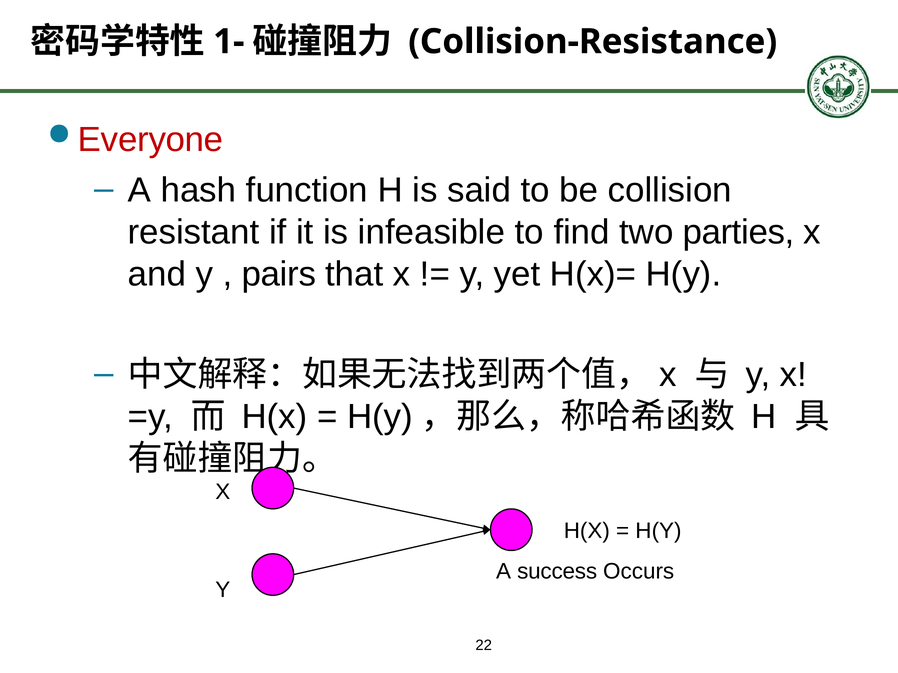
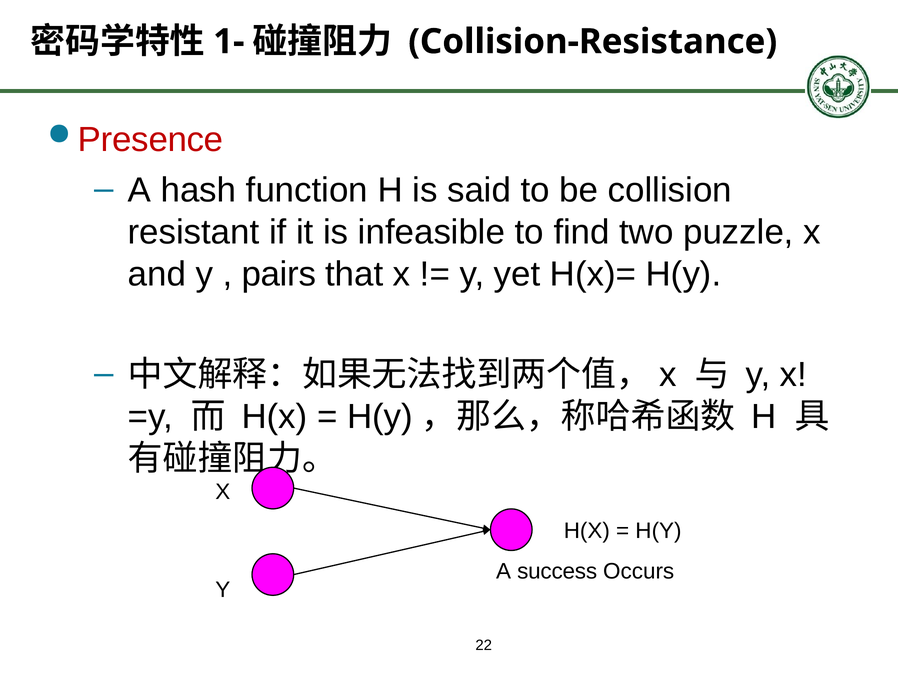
Everyone: Everyone -> Presence (151, 140)
parties: parties -> puzzle (738, 232)
